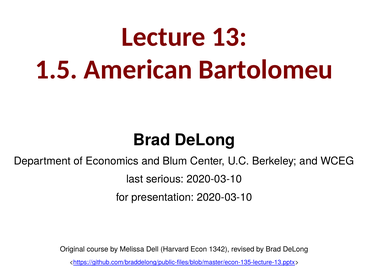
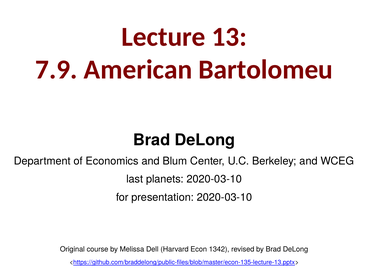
1.5: 1.5 -> 7.9 (56, 70)
serious: serious -> planets (165, 179)
